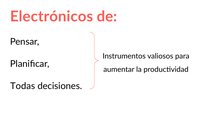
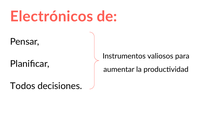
Todas: Todas -> Todos (23, 86)
